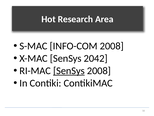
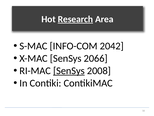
Research underline: none -> present (75, 19)
INFO-COM 2008: 2008 -> 2042 (112, 46)
2042: 2042 -> 2066 (96, 58)
